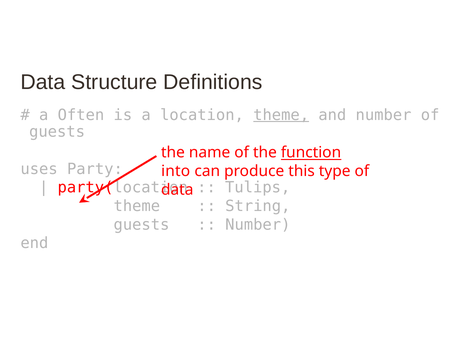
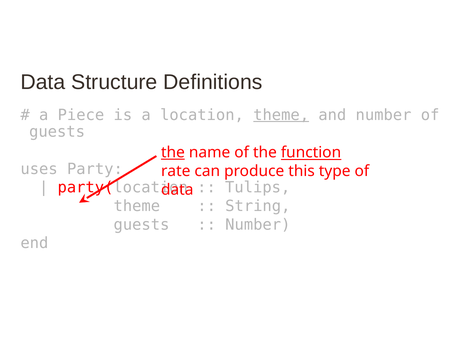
Often: Often -> Piece (81, 115)
the underline: none -> present (173, 152)
into: into -> rate (176, 171)
